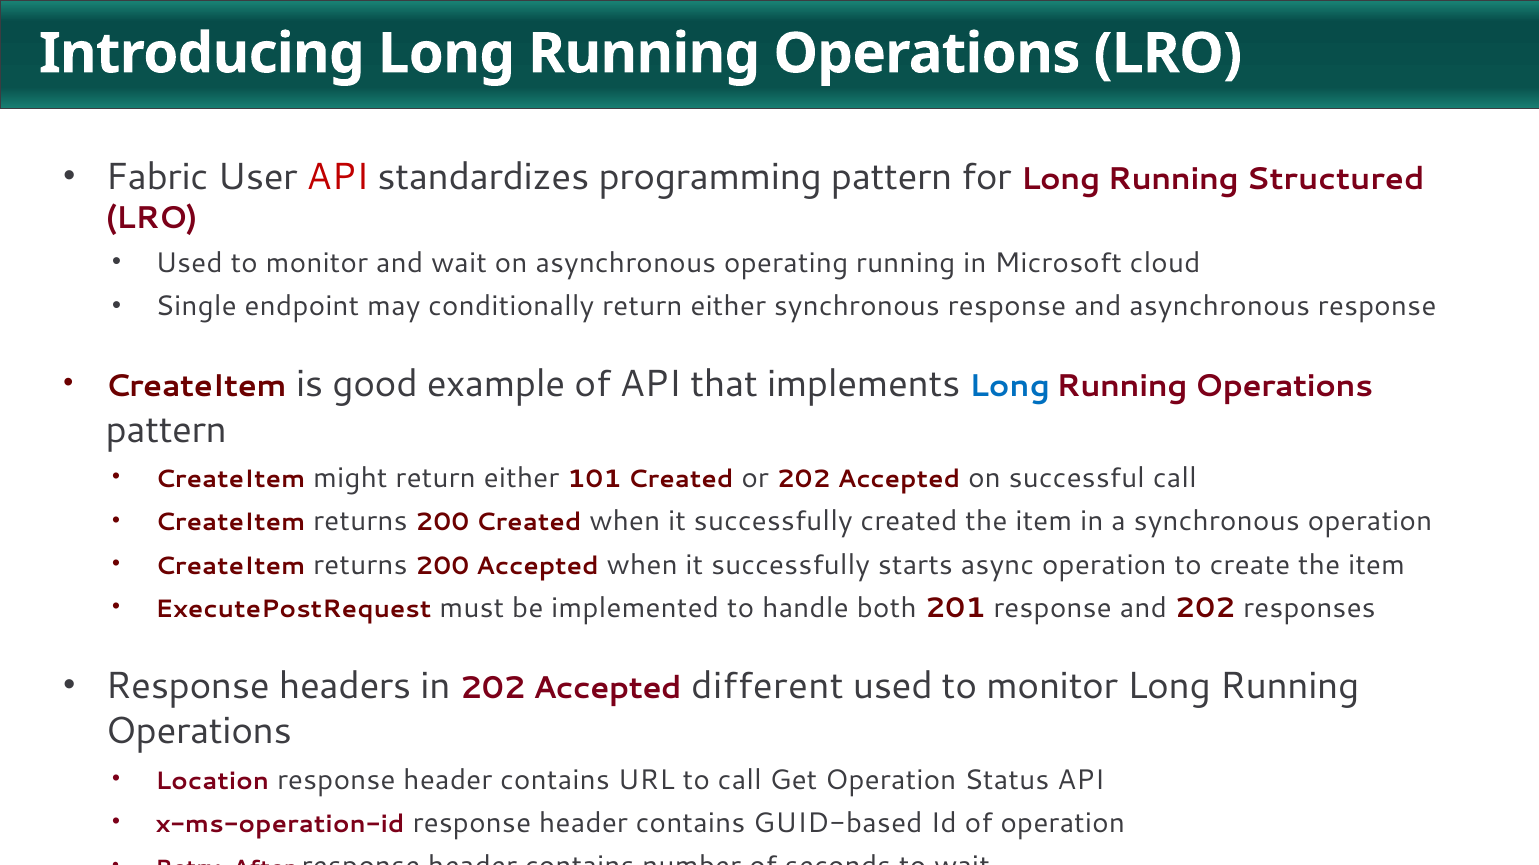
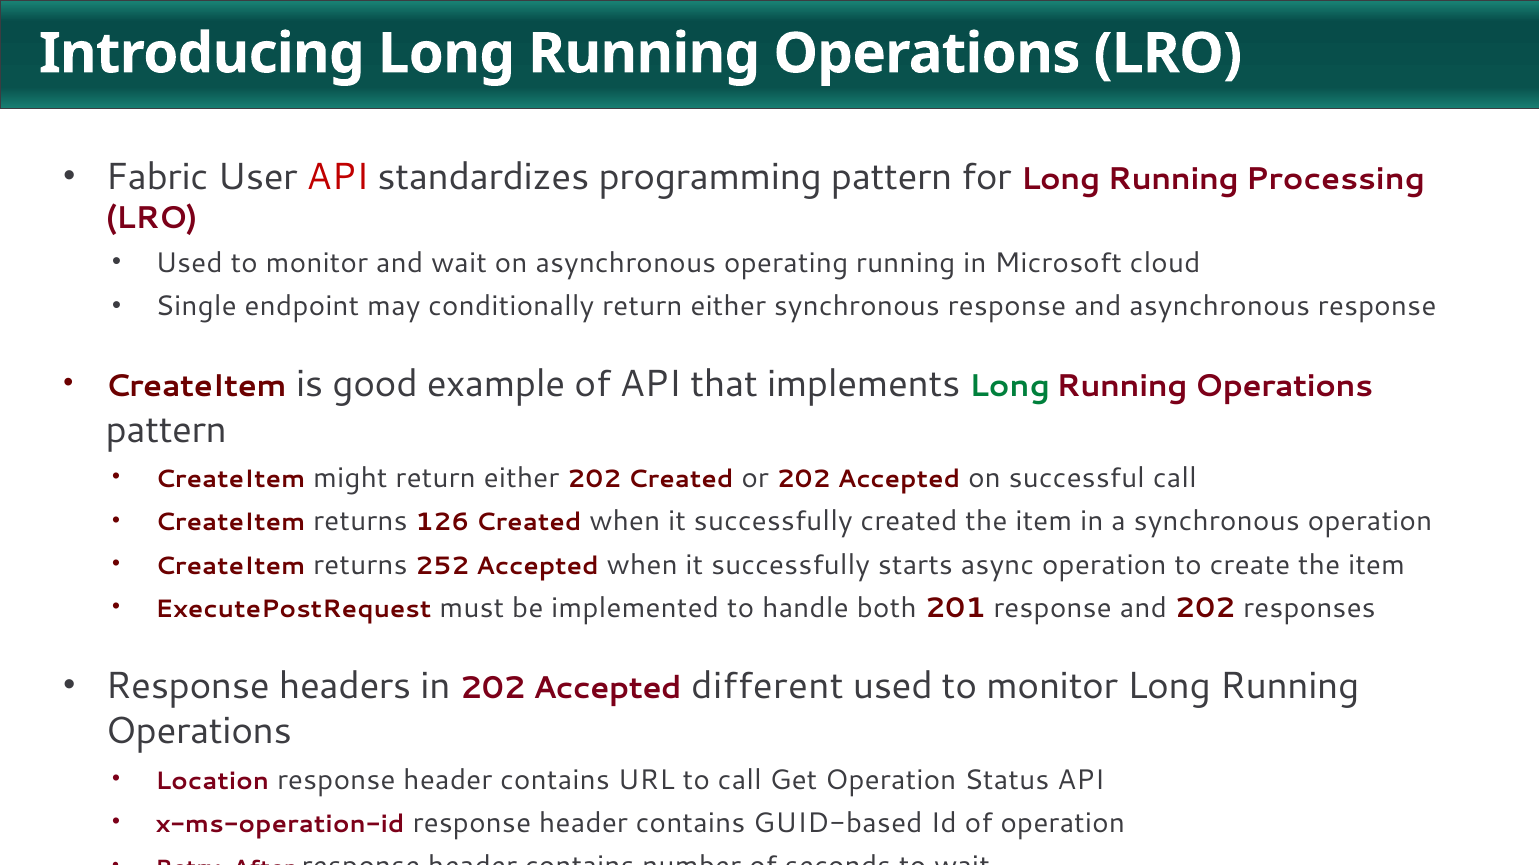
Structured: Structured -> Processing (1335, 179)
Long colour: blue -> green (1010, 387)
either 101: 101 -> 202 (594, 479)
200: 200 -> 126 (442, 523)
200: 200 -> 252 (442, 566)
